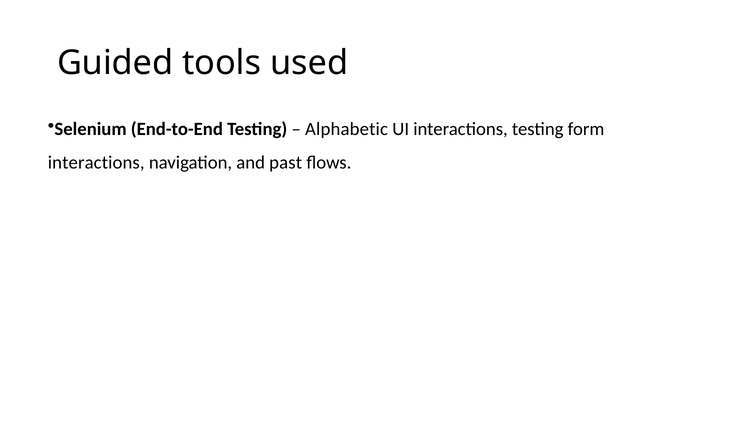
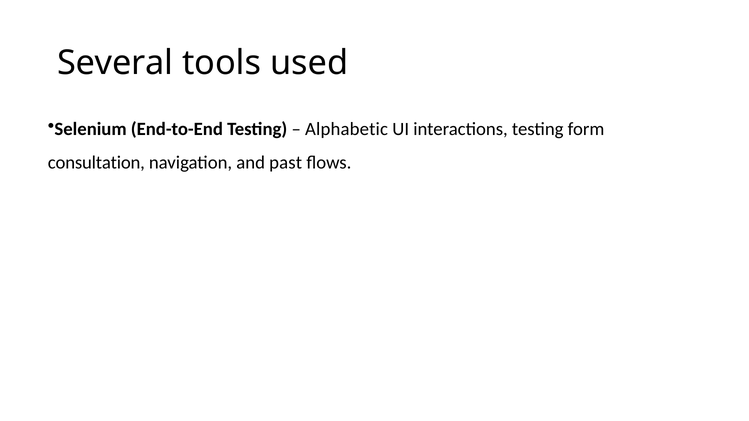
Guided: Guided -> Several (115, 63)
interactions: interactions -> consultation (96, 163)
